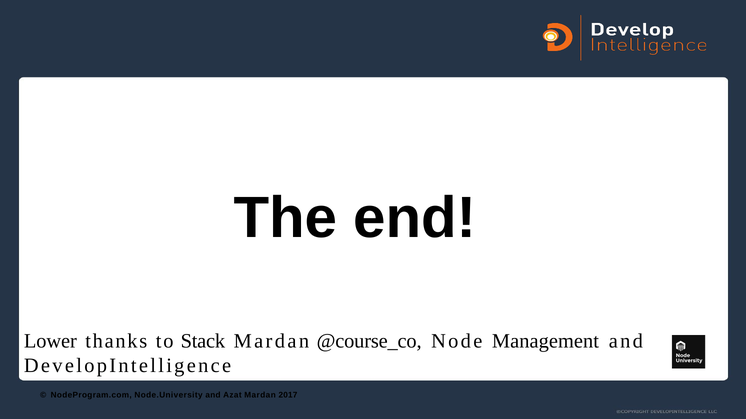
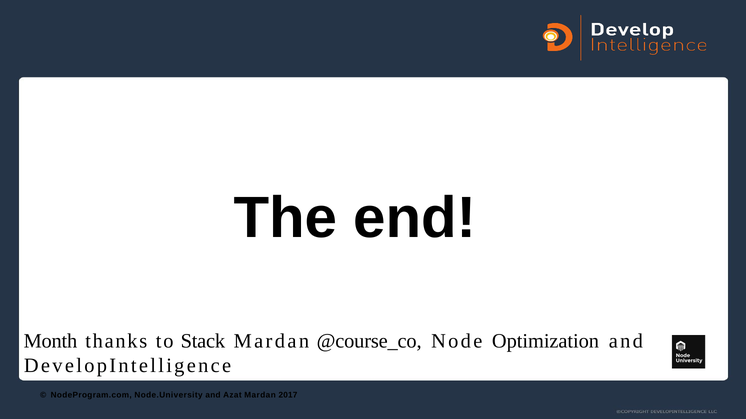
Lower: Lower -> Month (50, 342)
Management: Management -> Optimization (546, 342)
